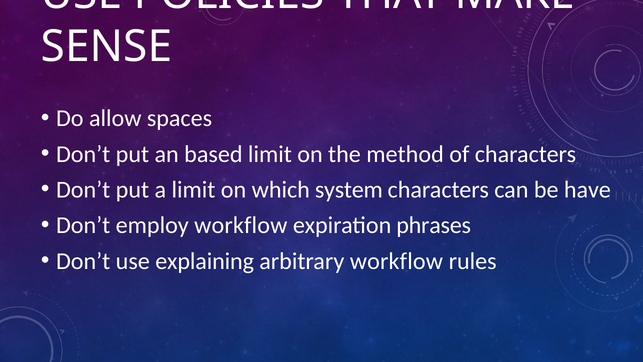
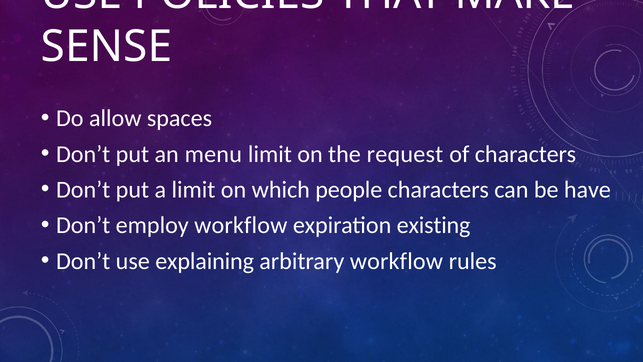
based: based -> menu (213, 154)
method: method -> request (405, 154)
system: system -> people (349, 190)
phrases: phrases -> existing (434, 225)
